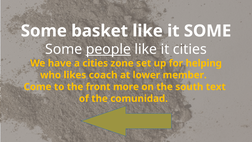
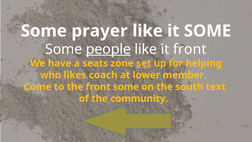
basket: basket -> prayer (100, 31)
it cities: cities -> front (190, 49)
a cities: cities -> seats (95, 63)
set underline: none -> present (144, 63)
front more: more -> some (126, 87)
comunidad: comunidad -> community (139, 98)
